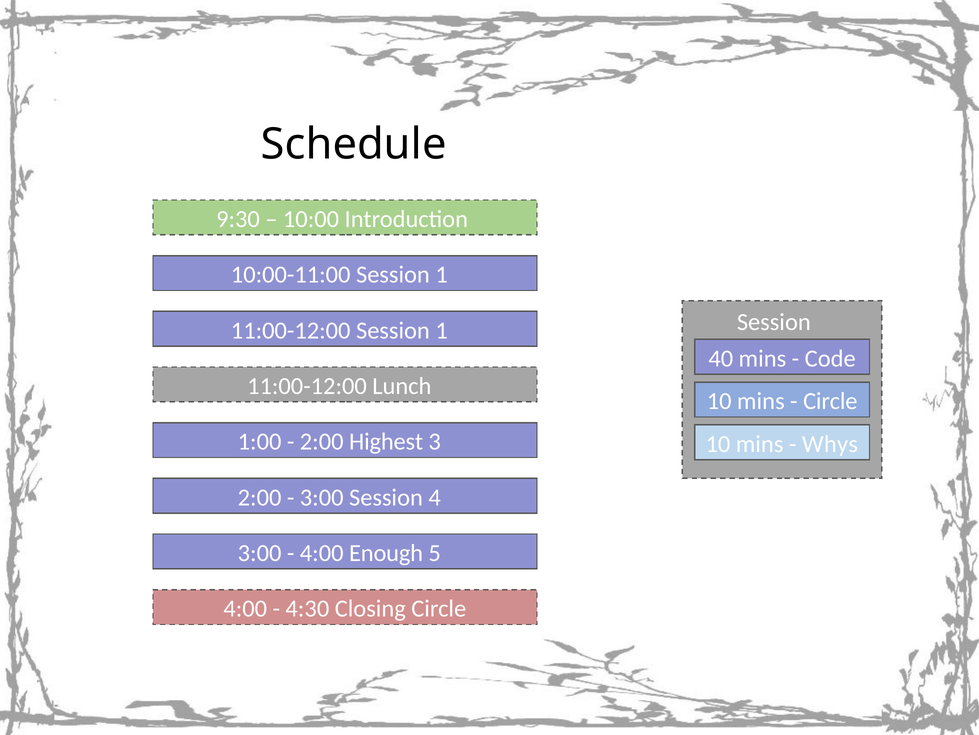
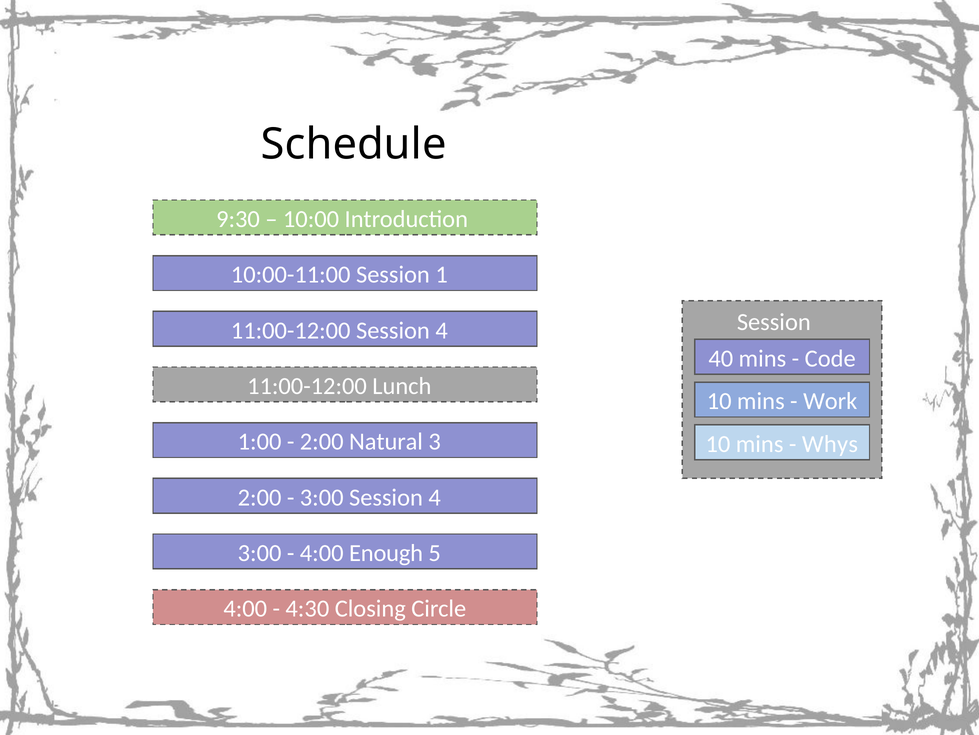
11:00-12:00 Session 1: 1 -> 4 (442, 330)
Circle: Circle -> Work (830, 401)
Highest: Highest -> Natural (386, 441)
